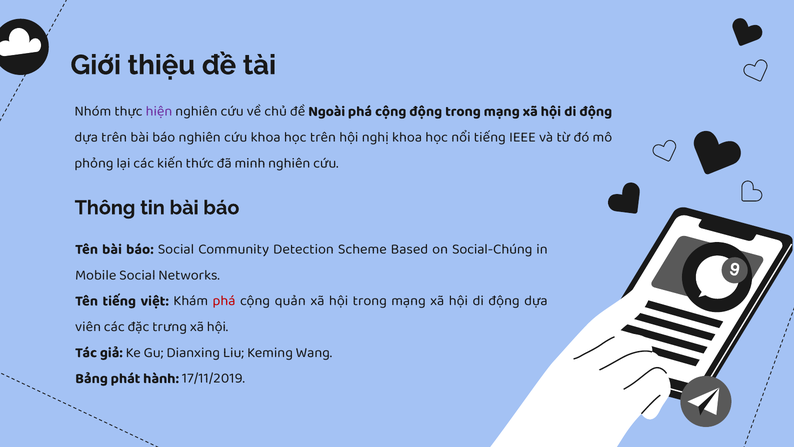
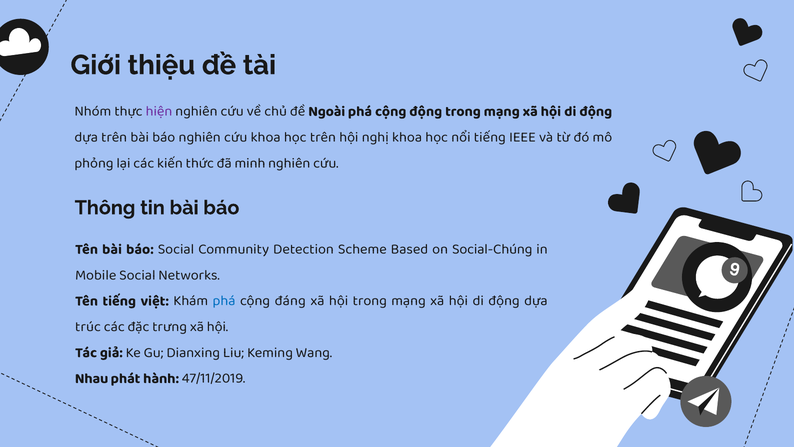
phá colour: red -> blue (224, 300)
quản: quản -> đáng (290, 300)
viên: viên -> trúc (88, 326)
Bảng: Bảng -> Nhau (92, 378)
17/11/2019: 17/11/2019 -> 47/11/2019 (213, 378)
